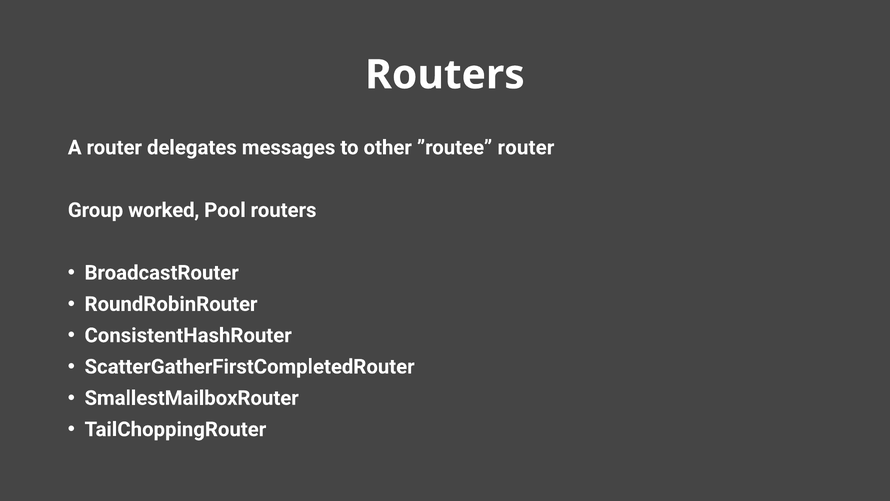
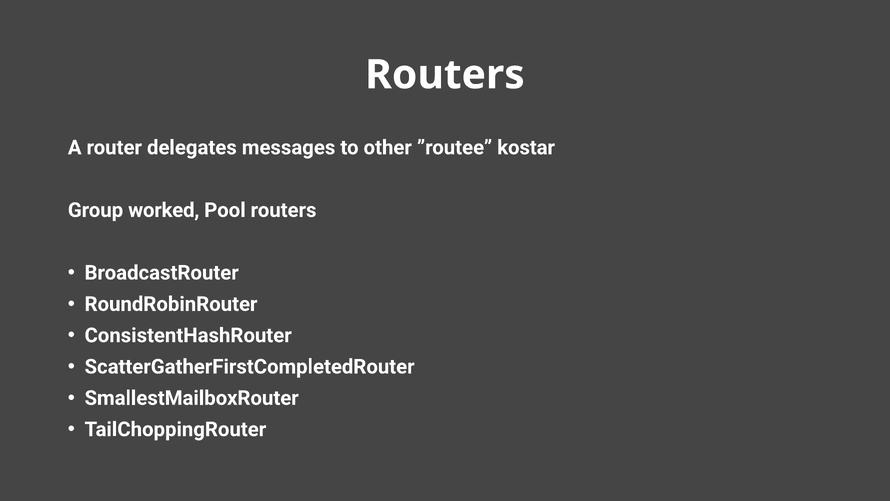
”routee router: router -> kostar (526, 147)
